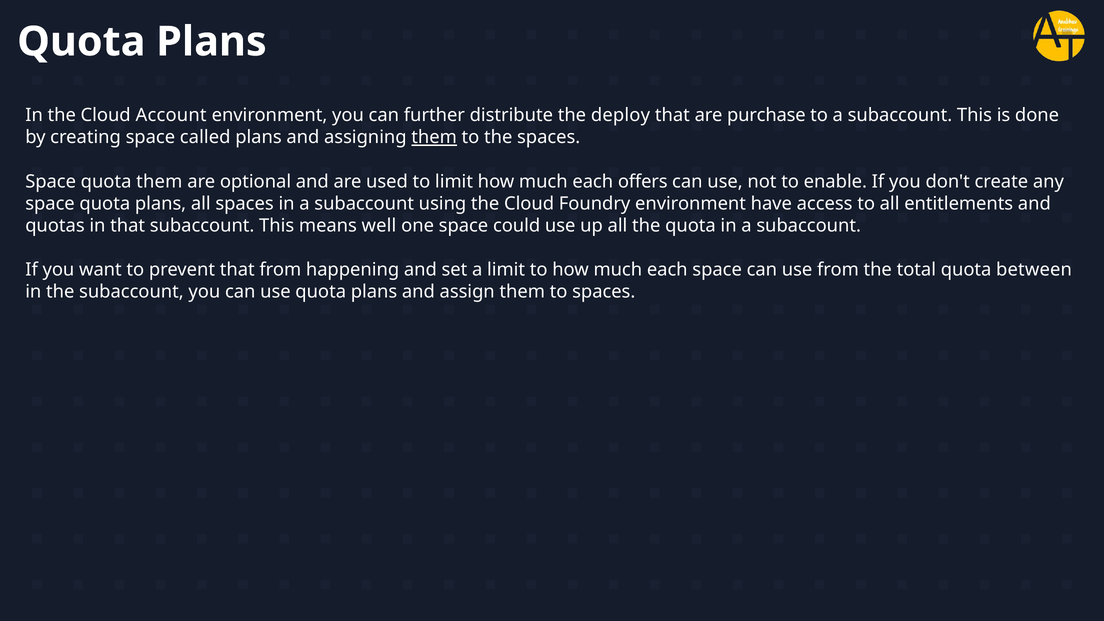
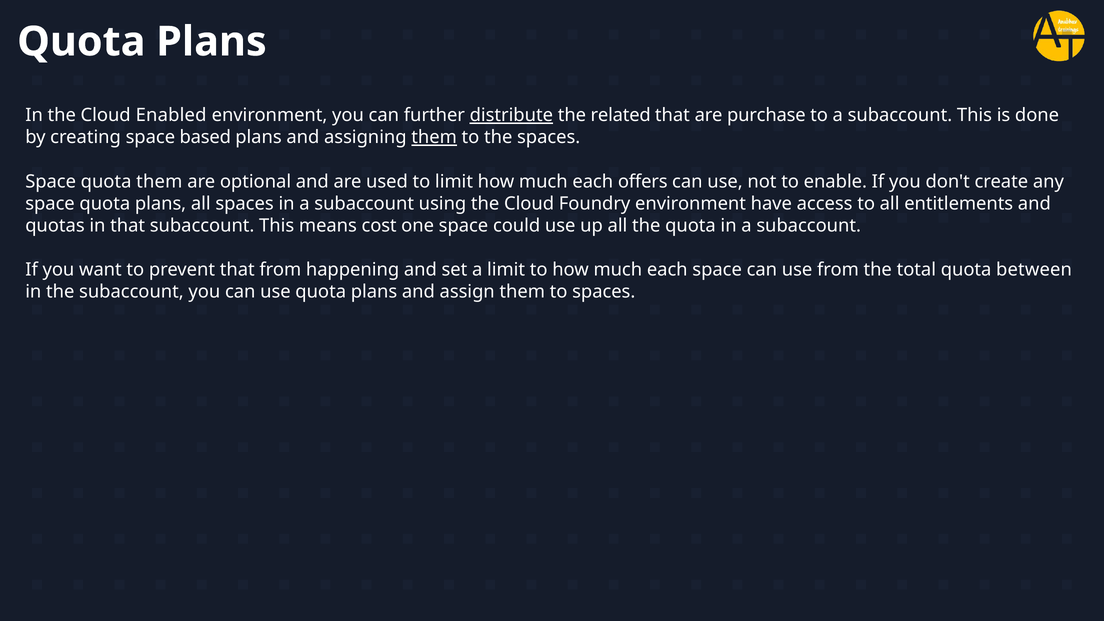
Account: Account -> Enabled (171, 115)
distribute underline: none -> present (511, 115)
deploy: deploy -> related (621, 115)
called: called -> based (205, 137)
well: well -> cost (379, 226)
